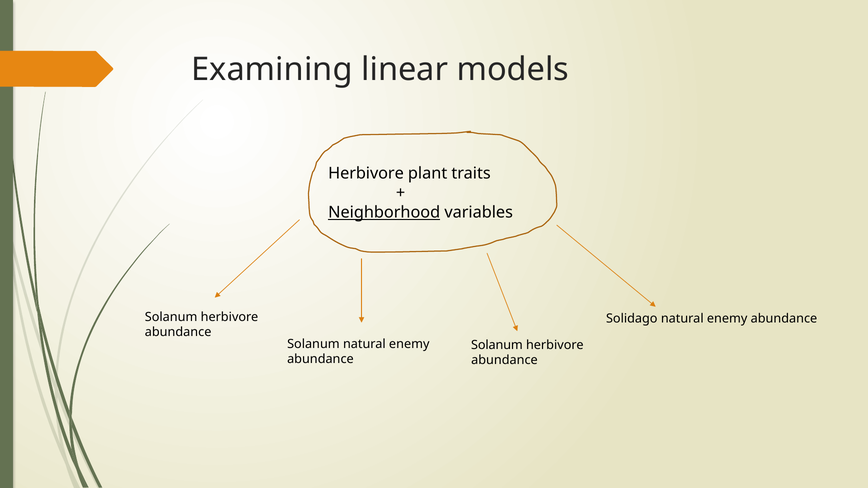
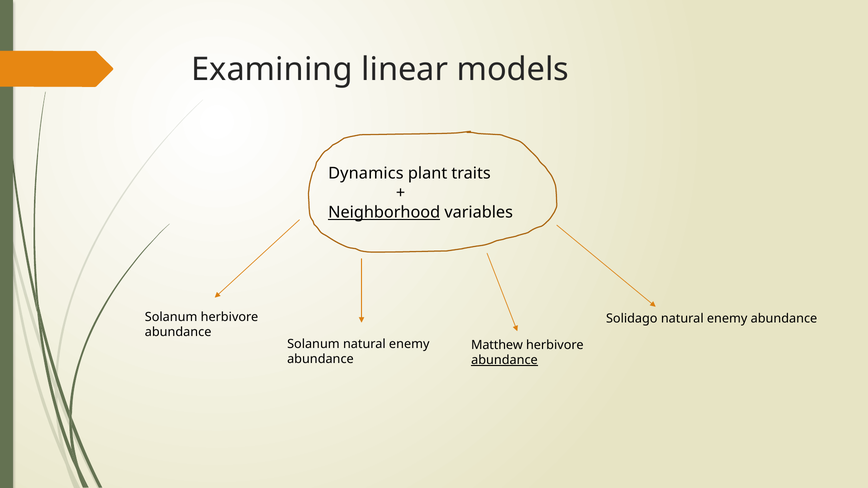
Herbivore: Herbivore -> Dynamics (366, 174)
Solanum: Solanum -> Matthew (497, 345)
abundance underline: none -> present (504, 360)
